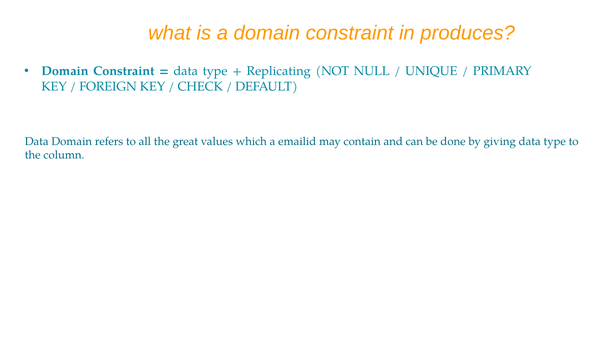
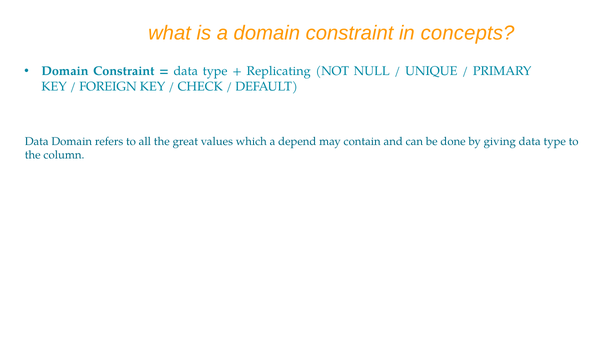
produces: produces -> concepts (468, 33)
emailid: emailid -> depend (297, 141)
